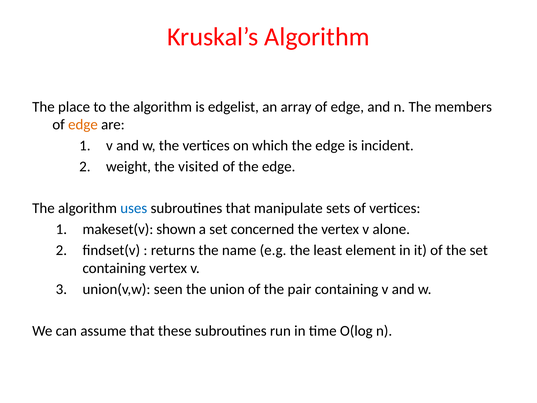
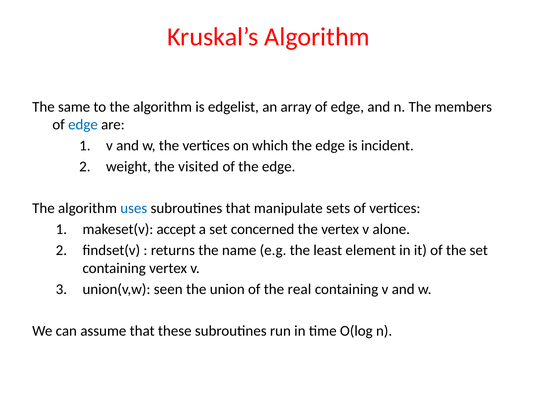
place: place -> same (74, 107)
edge colour: orange -> blue (83, 125)
shown: shown -> accept (176, 229)
pair: pair -> real (299, 289)
